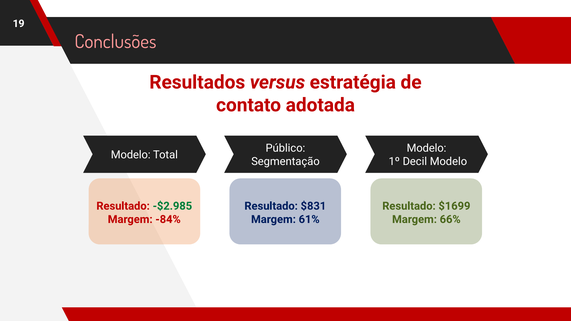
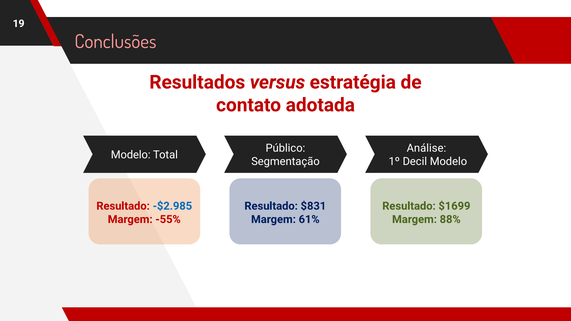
Modelo: Modelo -> Análise (426, 148)
-$2.985 colour: green -> blue (172, 206)
-84%: -84% -> -55% (168, 219)
66%: 66% -> 88% (450, 219)
